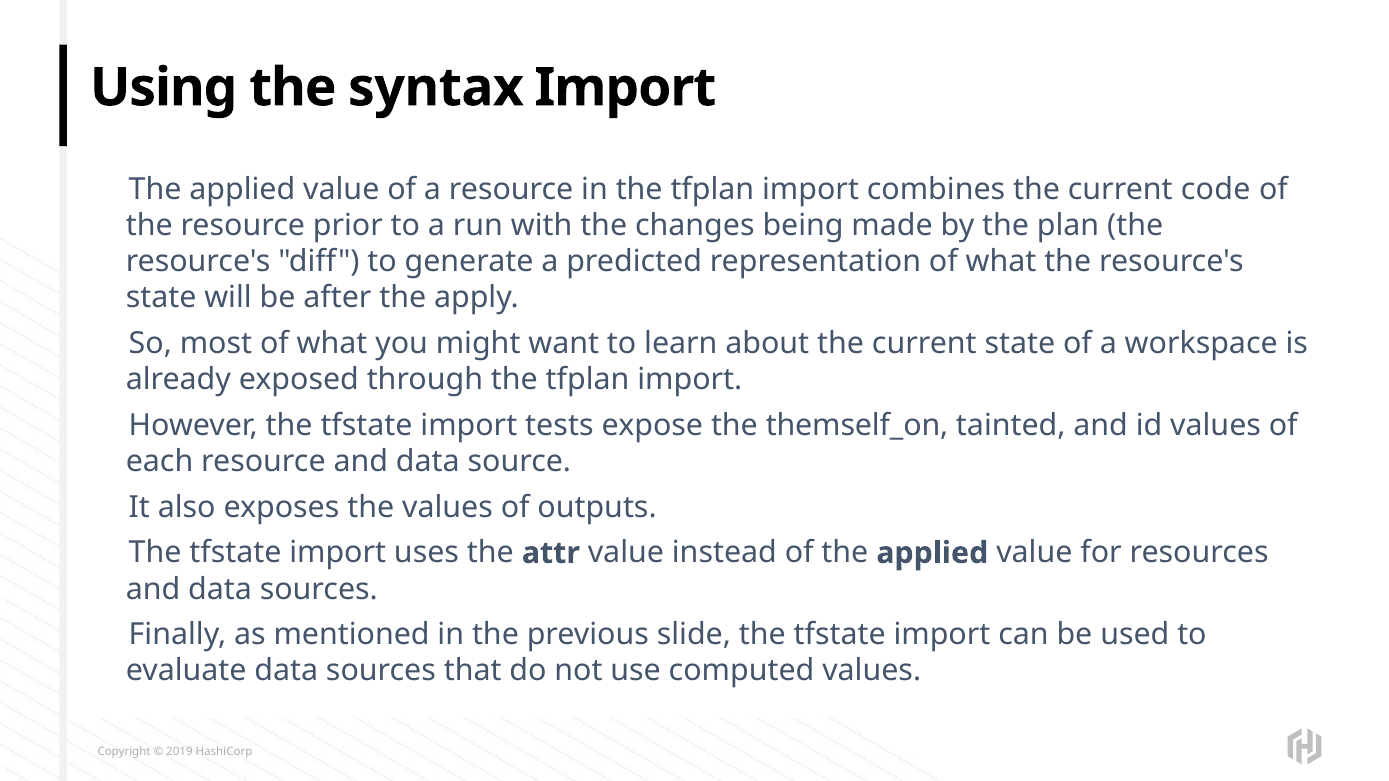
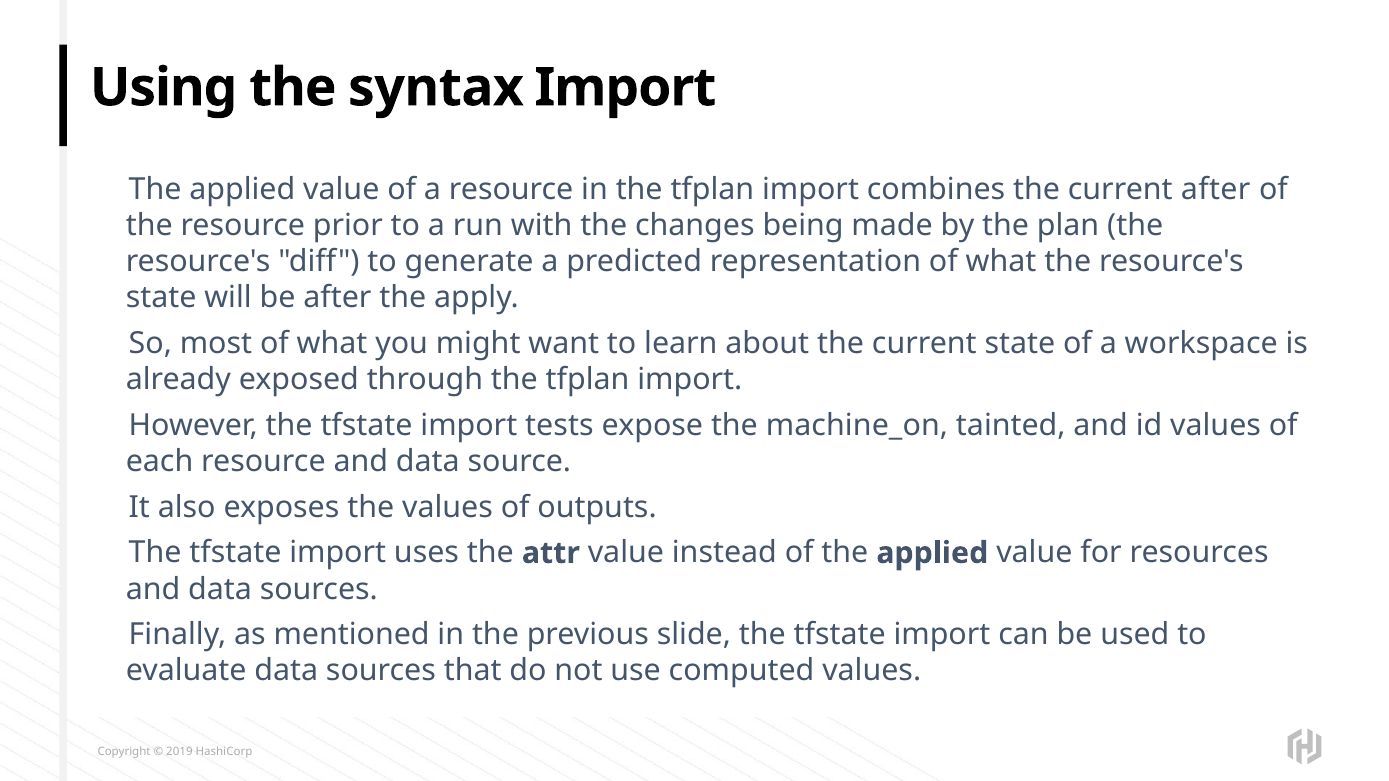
current code: code -> after (1216, 189)
themself_on: themself_on -> machine_on (857, 425)
